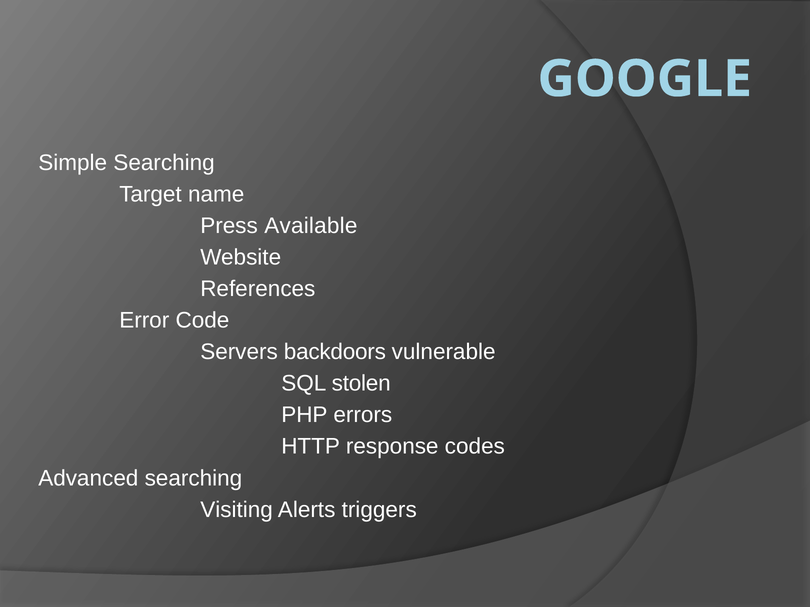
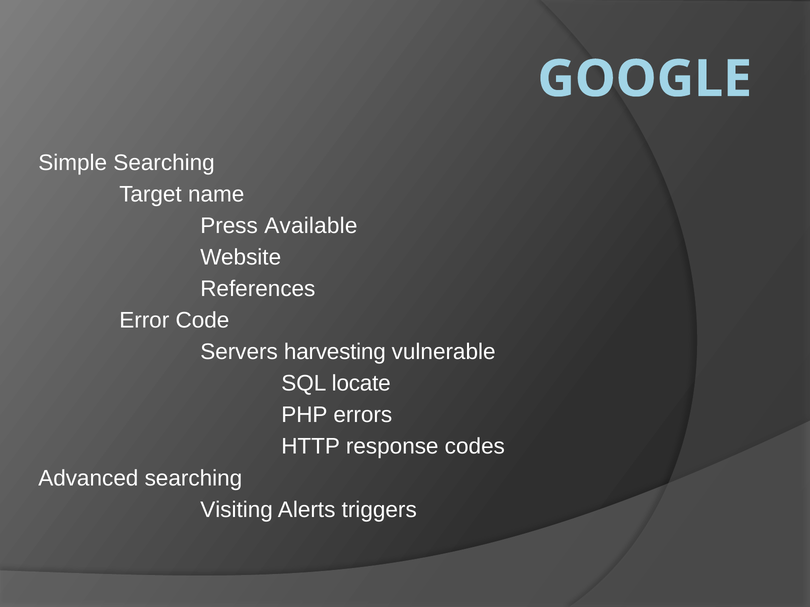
backdoors: backdoors -> harvesting (335, 352)
stolen: stolen -> locate (361, 384)
